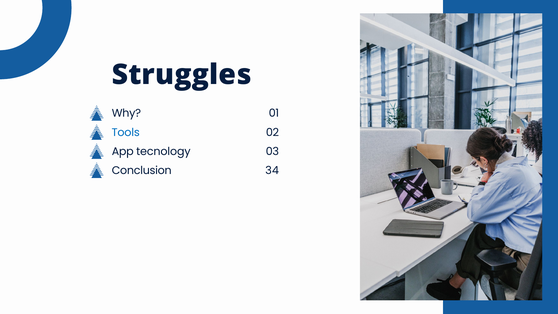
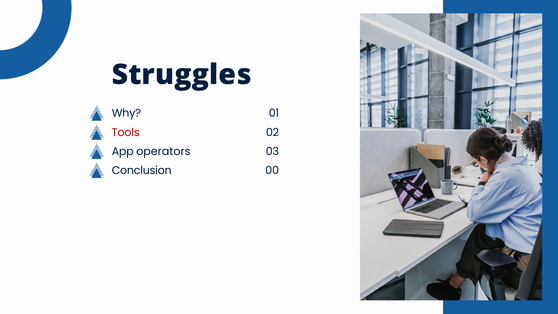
Tools colour: blue -> red (126, 132)
tecnology: tecnology -> operators (163, 151)
34: 34 -> 00 (272, 171)
